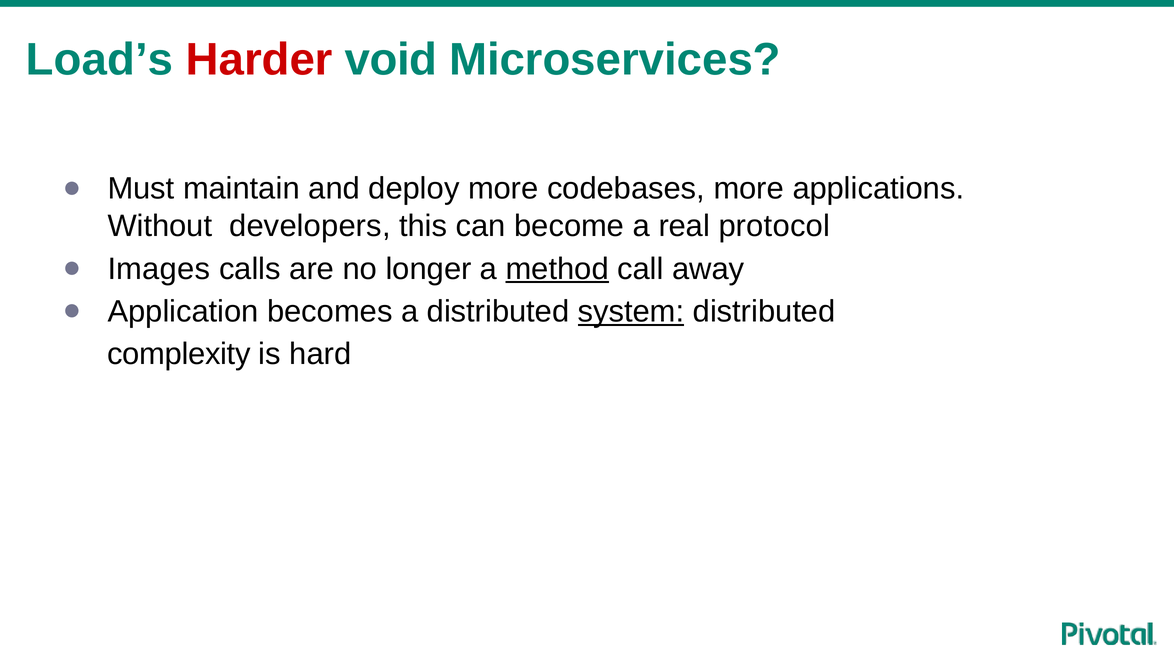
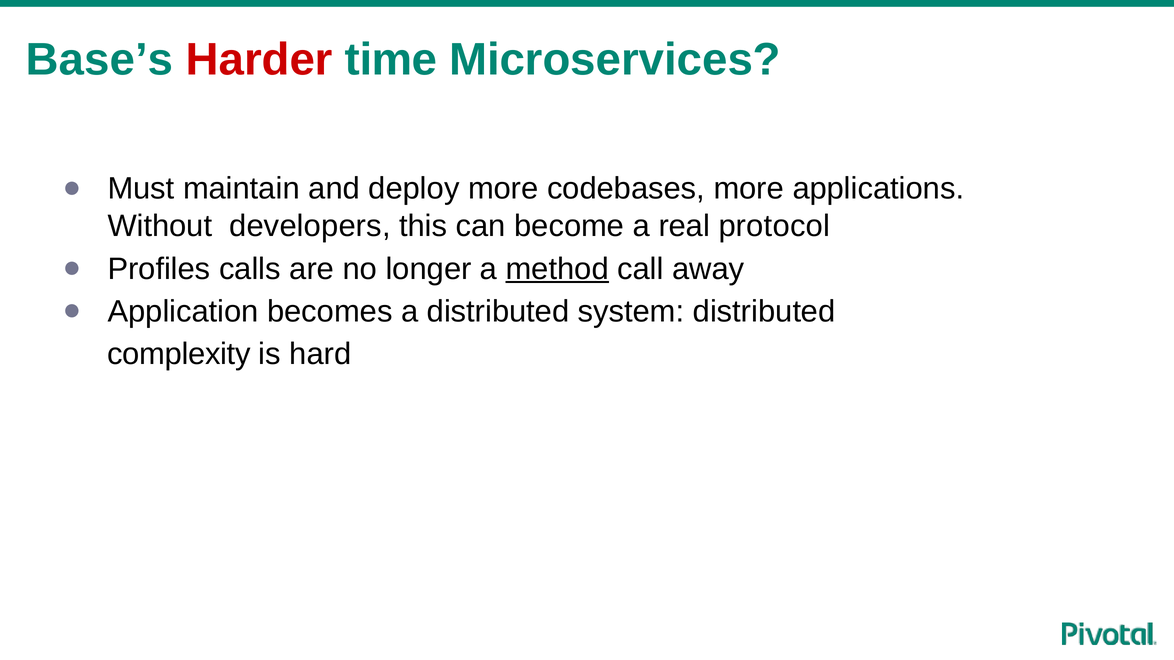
Load’s: Load’s -> Base’s (99, 60)
void: void -> time (391, 60)
Images: Images -> Profiles (159, 269)
system underline: present -> none (631, 312)
